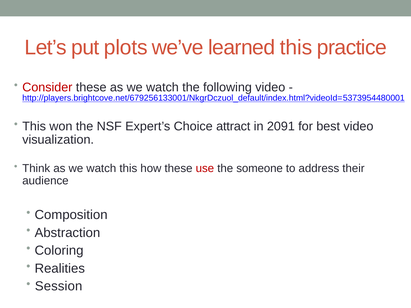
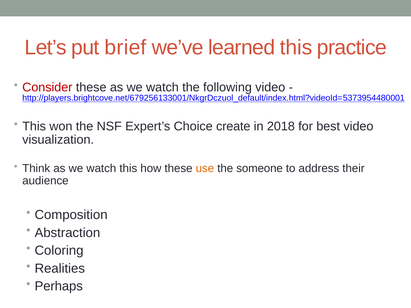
plots: plots -> brief (126, 48)
attract: attract -> create (233, 126)
2091: 2091 -> 2018 (281, 126)
use colour: red -> orange (205, 169)
Session: Session -> Perhaps (59, 286)
